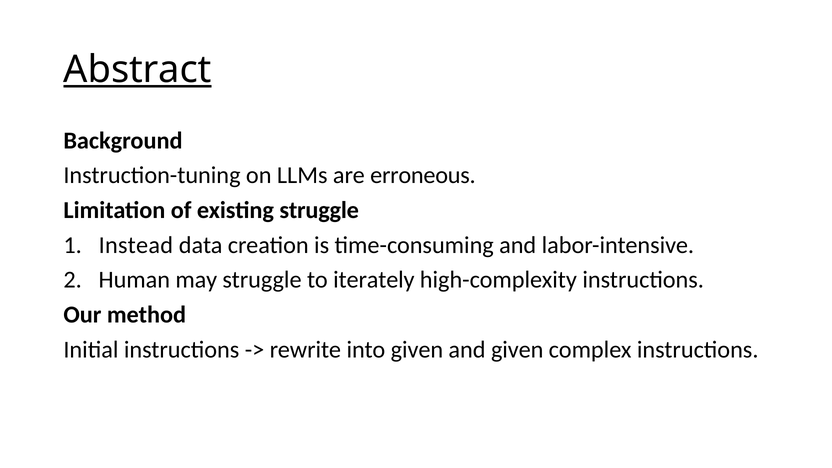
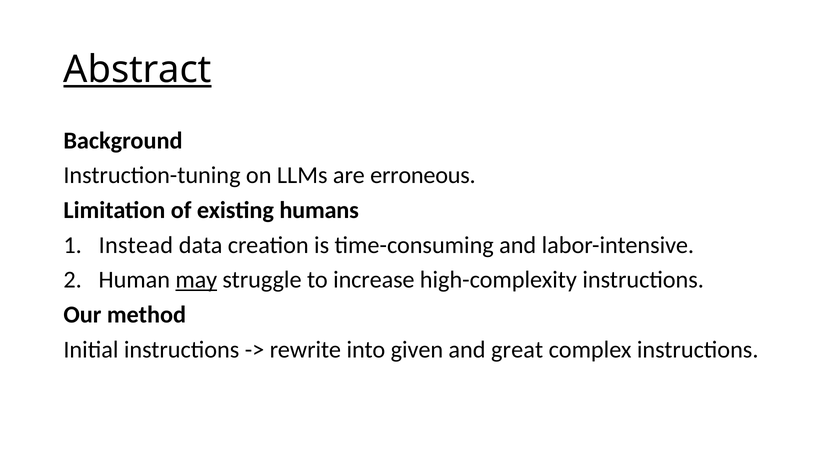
existing struggle: struggle -> humans (319, 210)
may underline: none -> present (196, 280)
iterately: iterately -> increase (374, 280)
and given: given -> great (517, 350)
